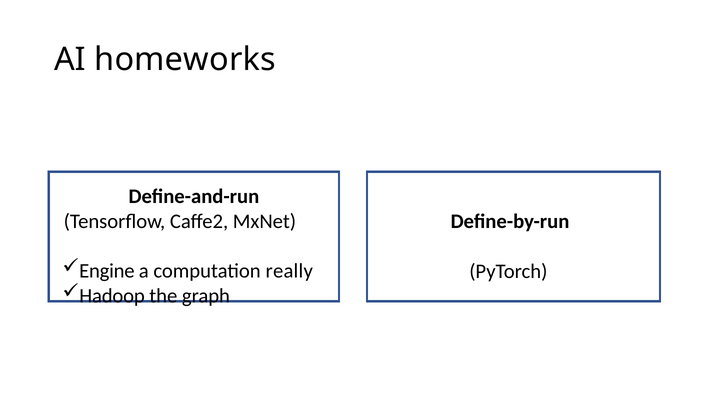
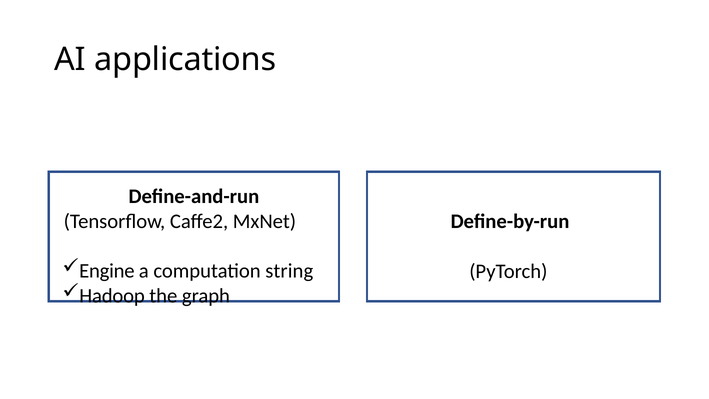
homeworks: homeworks -> applications (185, 60)
really: really -> string (289, 271)
